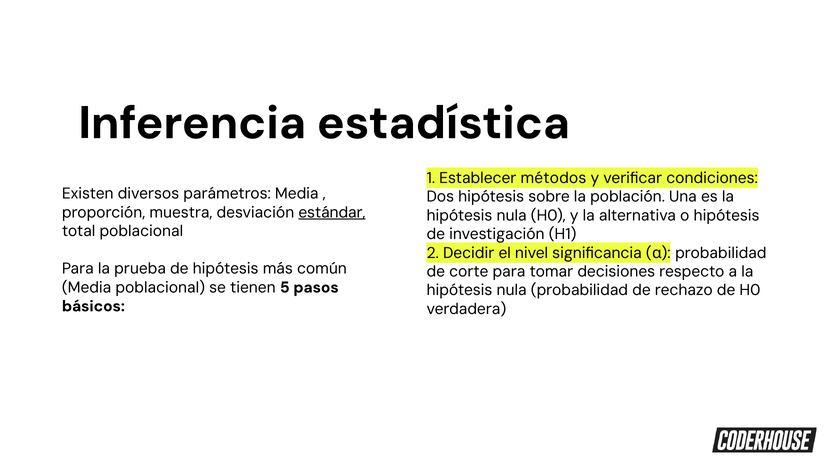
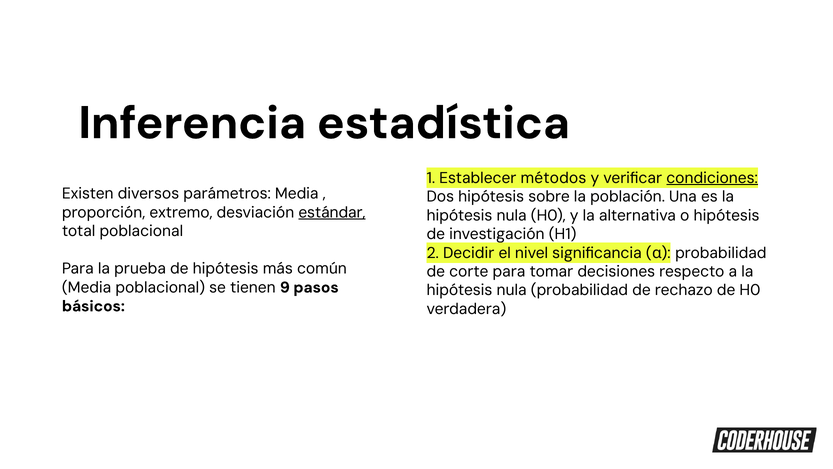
condiciones underline: none -> present (712, 178)
muestra: muestra -> extremo (181, 212)
5: 5 -> 9 (285, 287)
